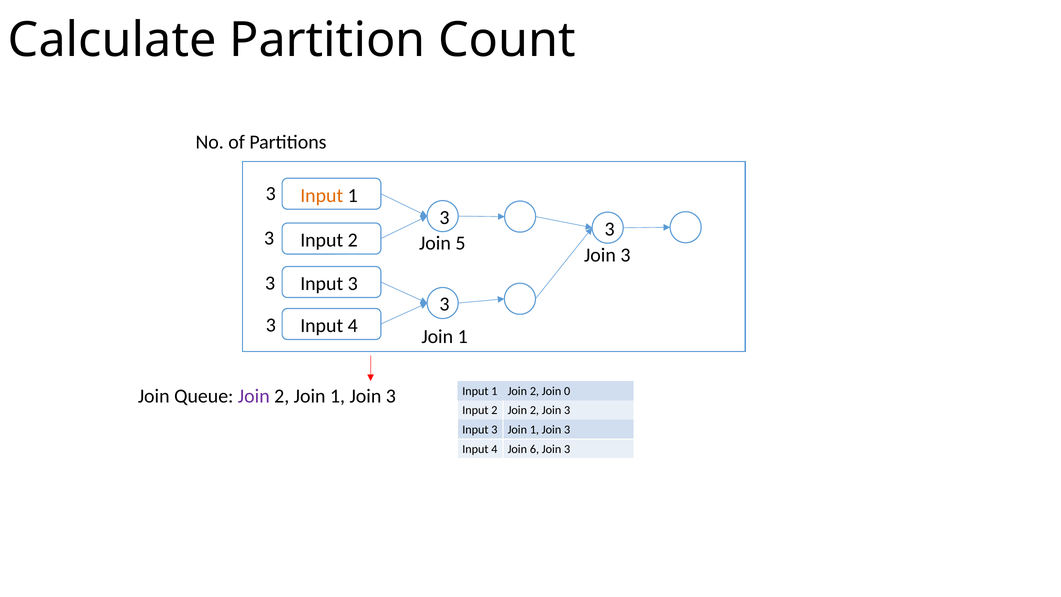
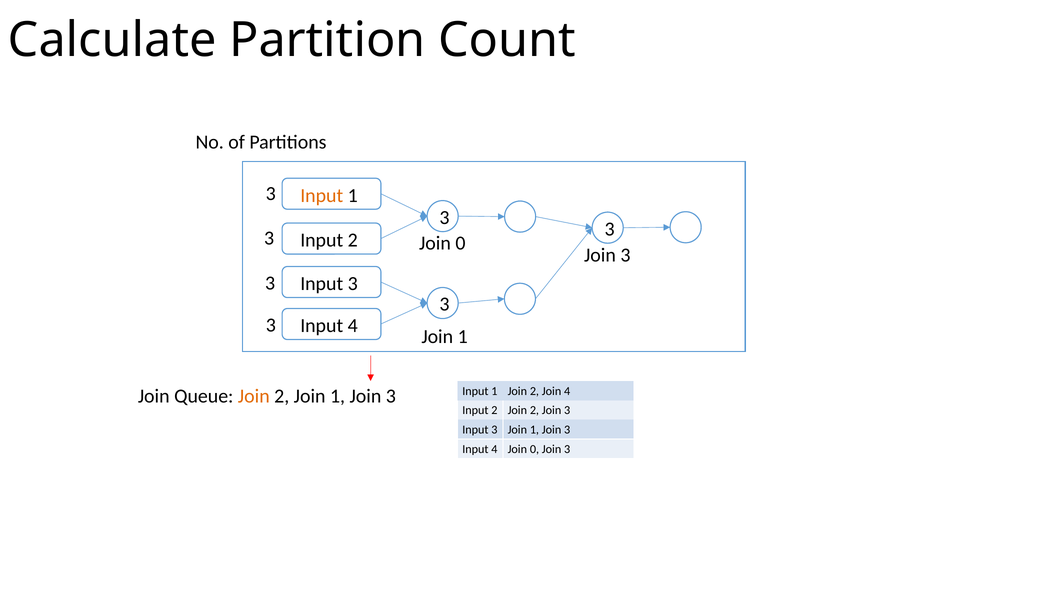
5: 5 -> 0 (460, 243)
Join 0: 0 -> 4 (567, 391)
Join colour: purple -> orange (254, 396)
4 Join 6: 6 -> 0 (534, 449)
